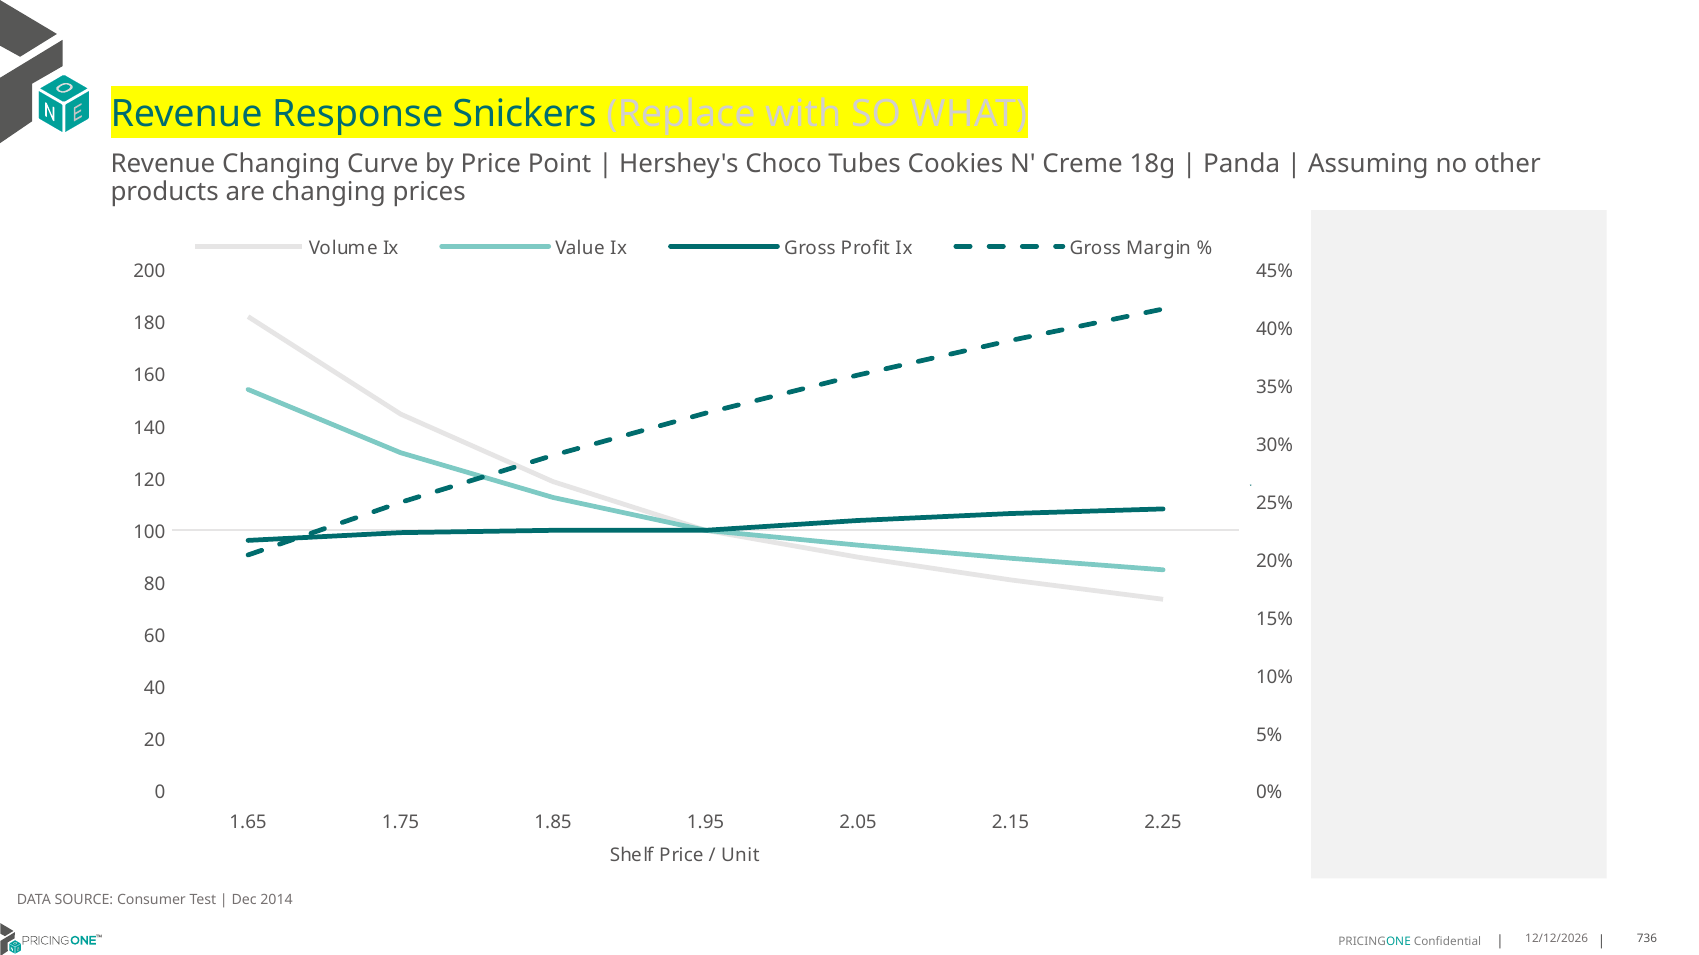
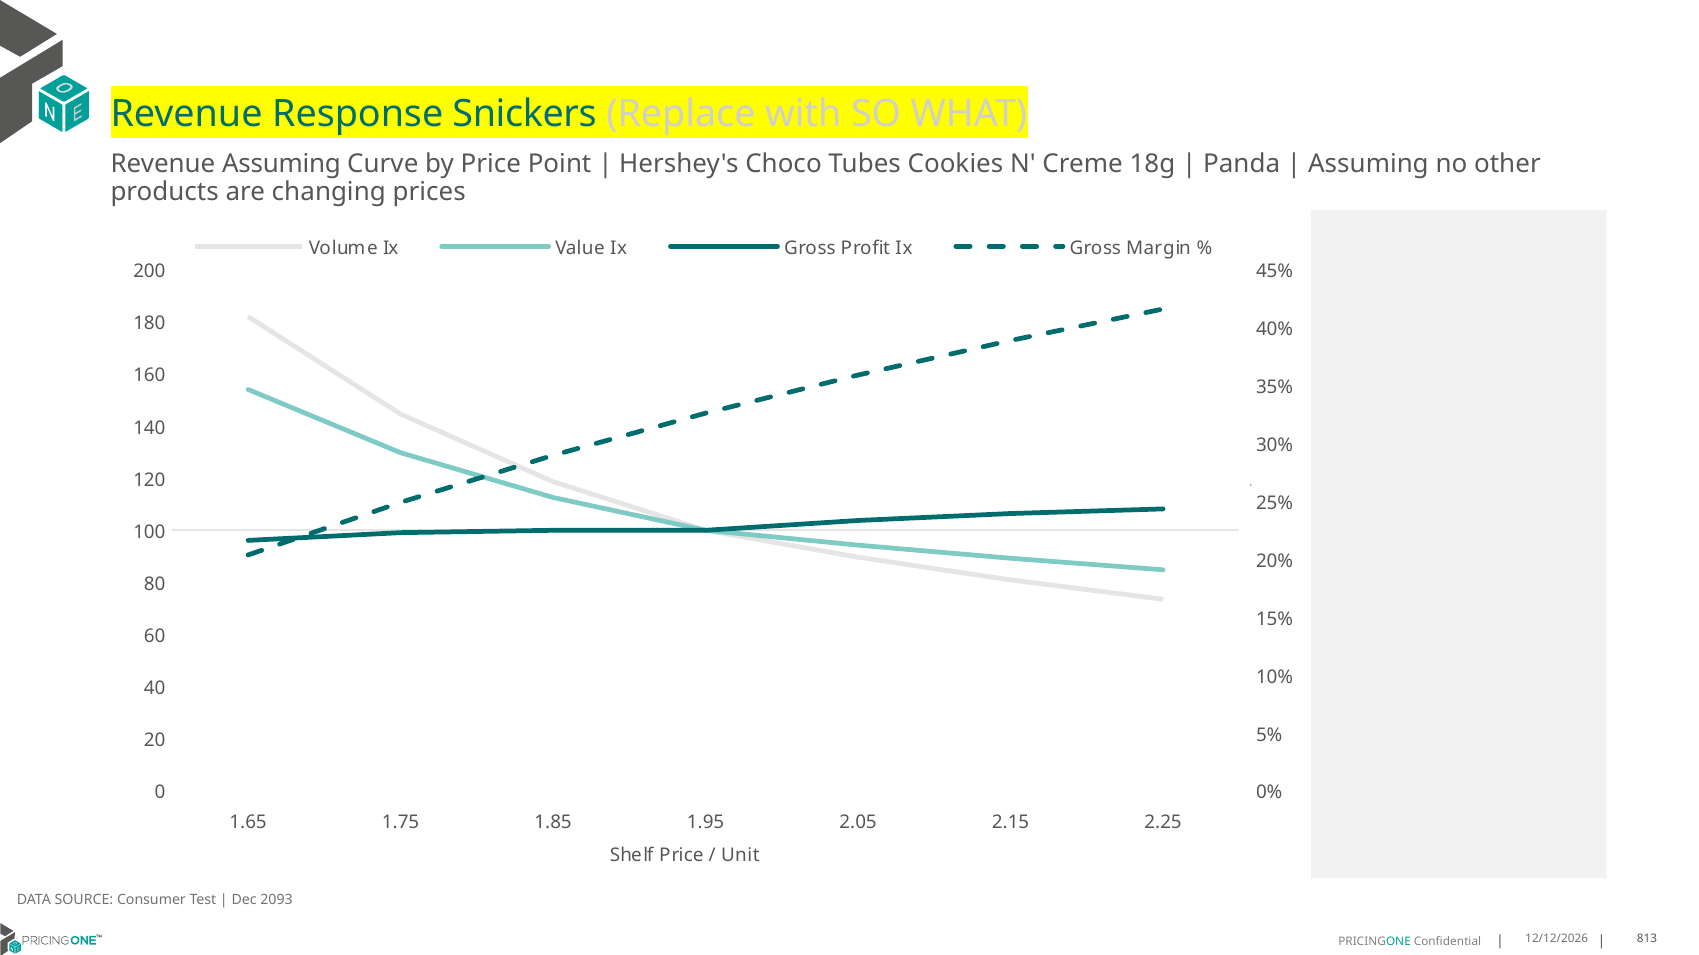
Revenue Changing: Changing -> Assuming (281, 164)
2014: 2014 -> 2093 (277, 900)
736: 736 -> 813 (1647, 940)
